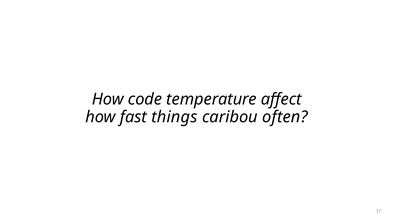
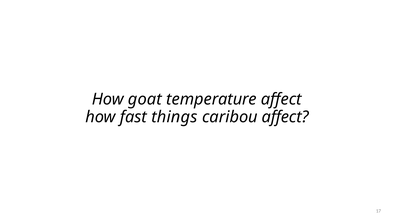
code: code -> goat (145, 100)
caribou often: often -> affect (285, 117)
